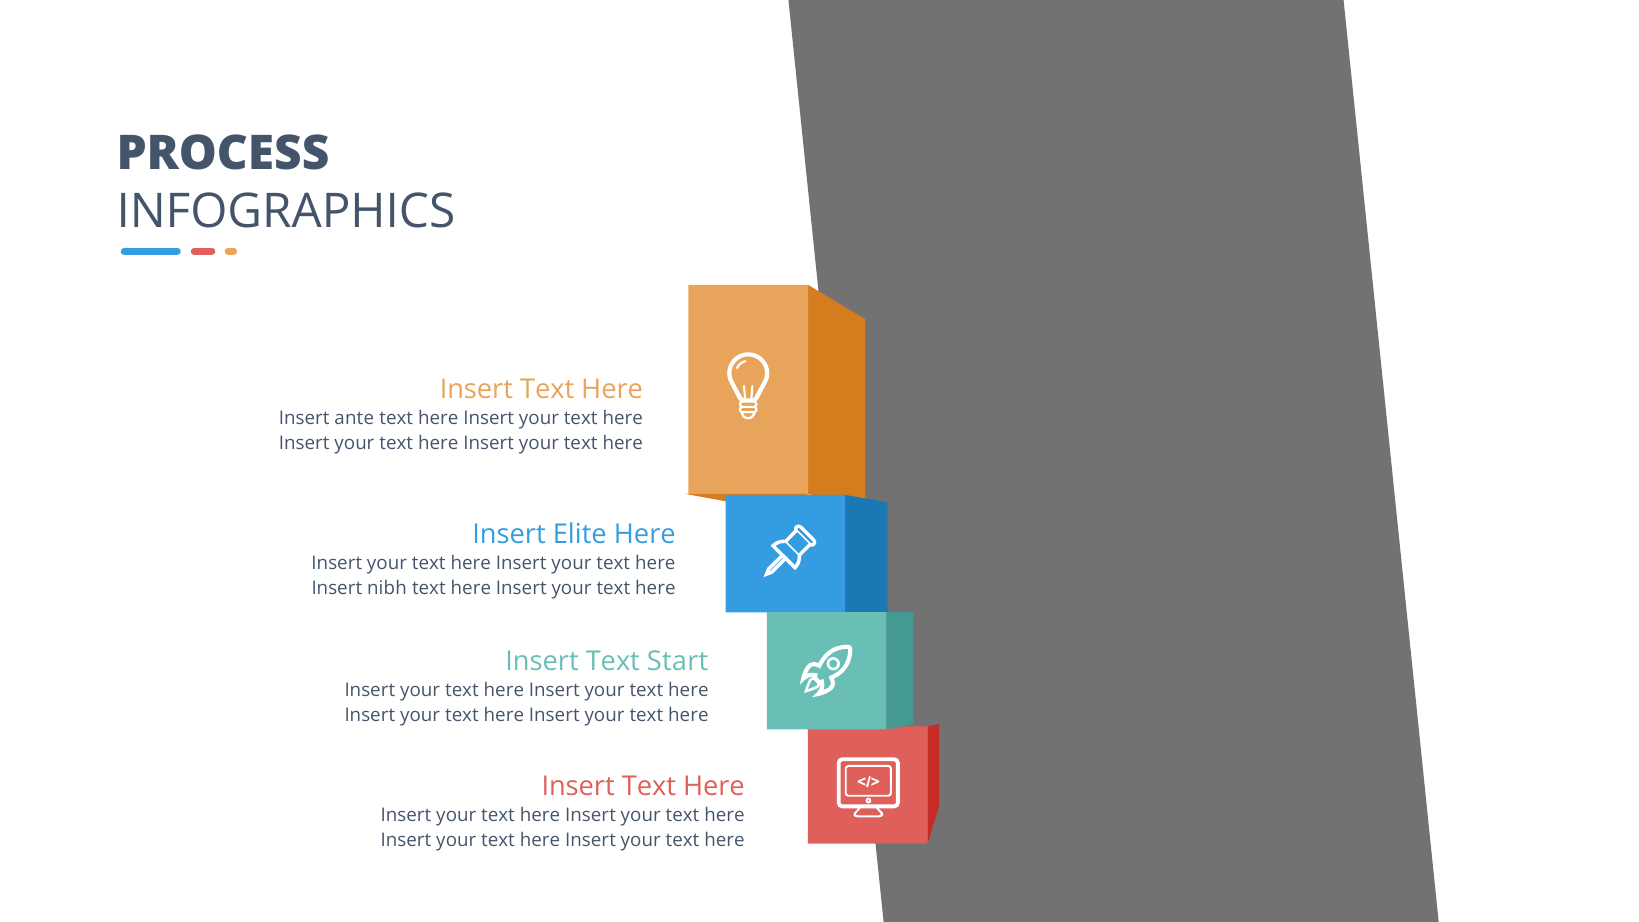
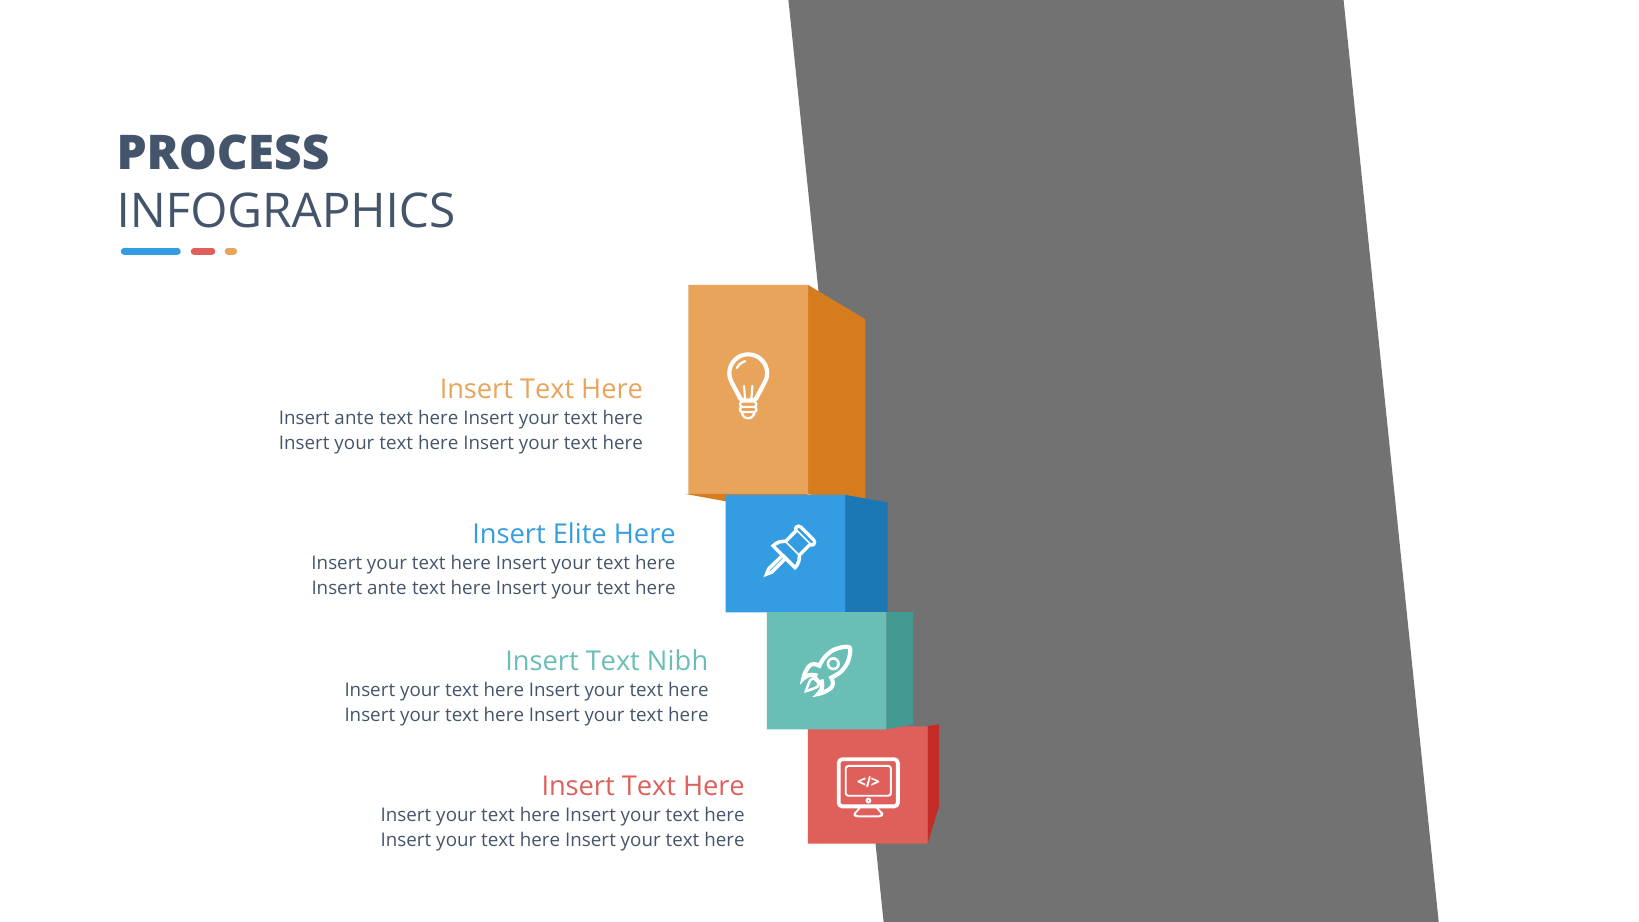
nibh: nibh -> ante (387, 588)
Start: Start -> Nibh (678, 661)
